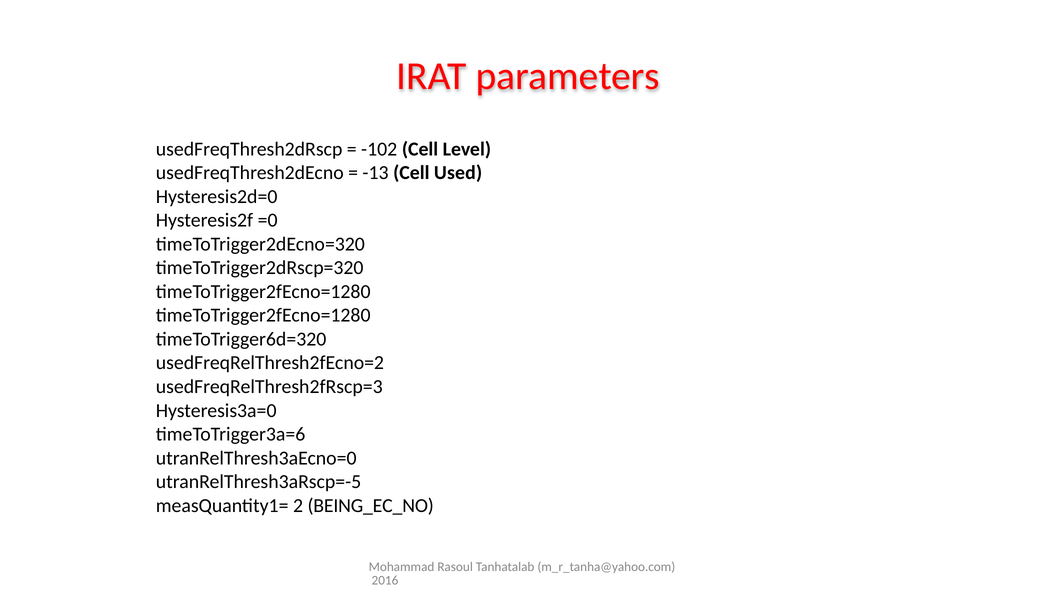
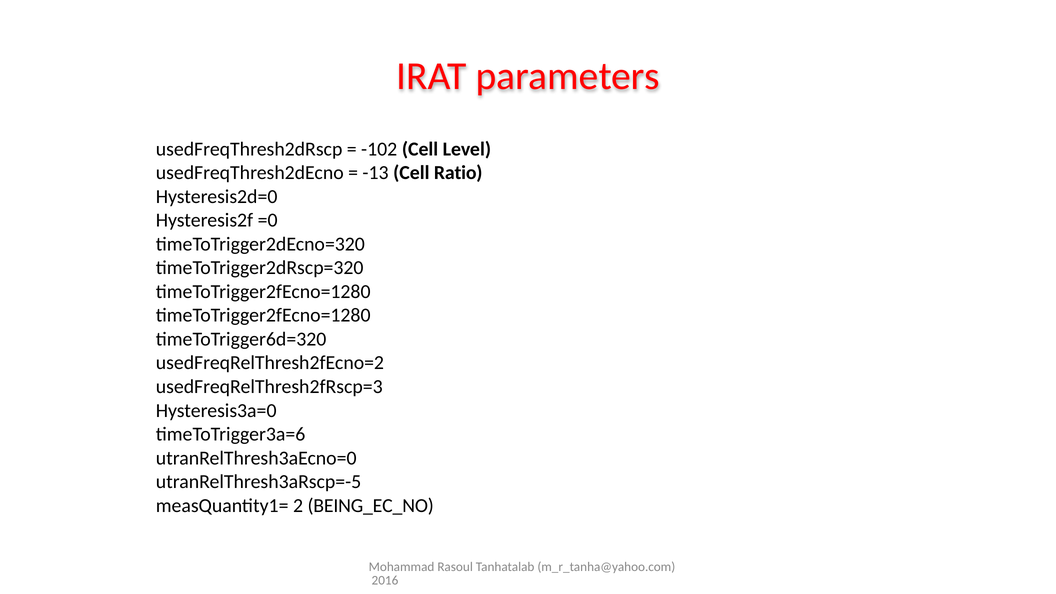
Used: Used -> Ratio (458, 173)
